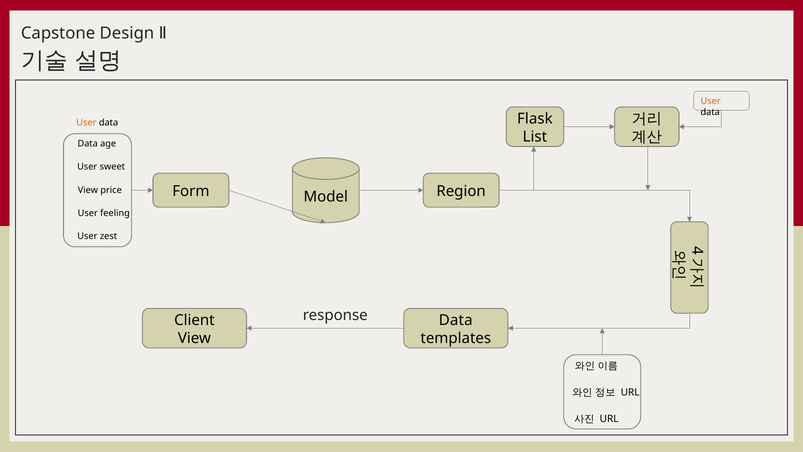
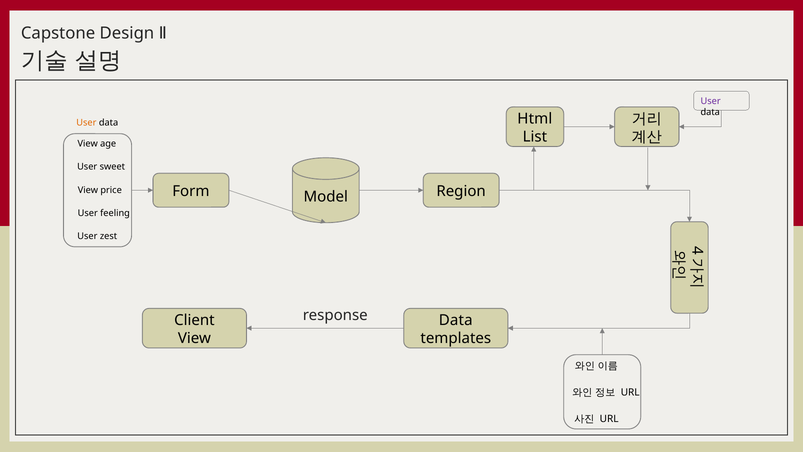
User colour: orange -> purple (711, 101)
Flask: Flask -> Html (535, 119)
Data: Data -> View (88, 144)
